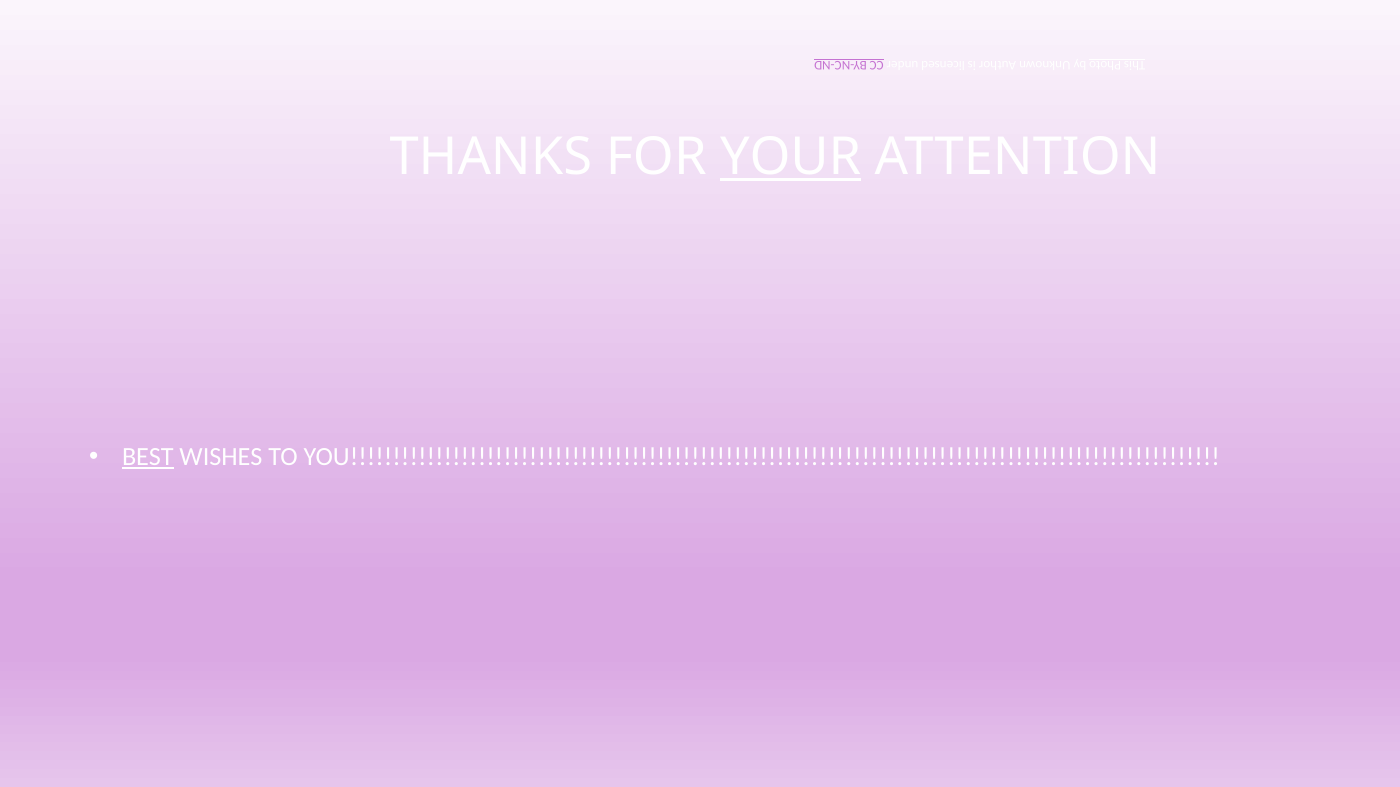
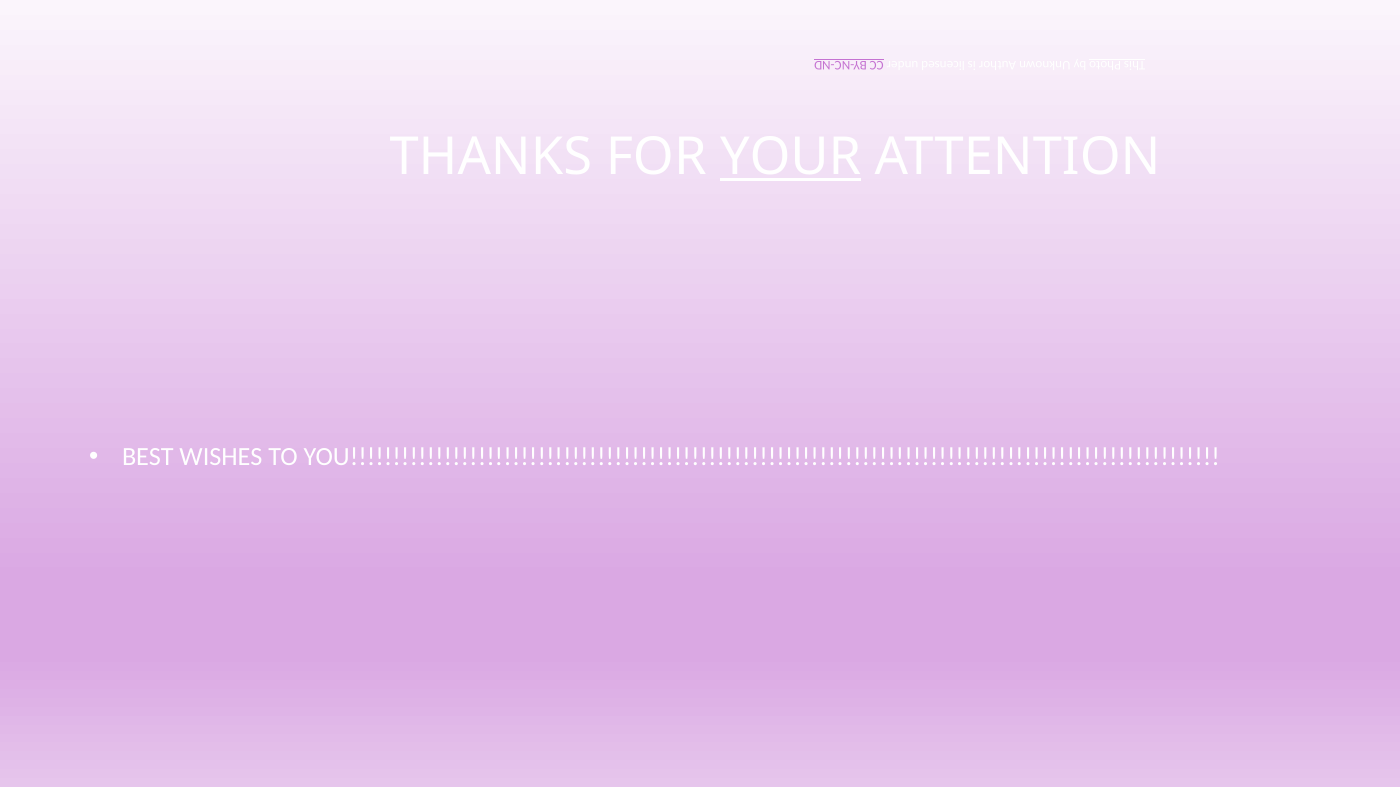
BEST underline: present -> none (148, 457)
